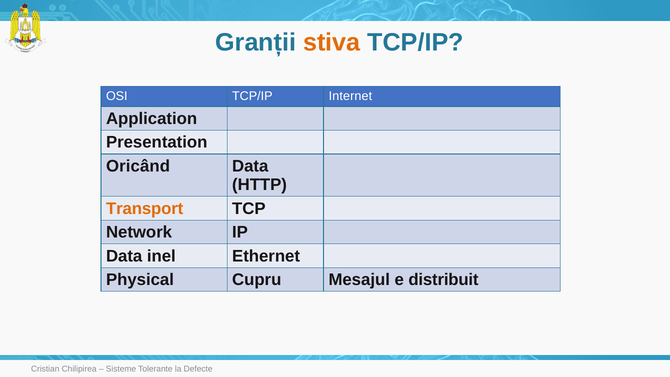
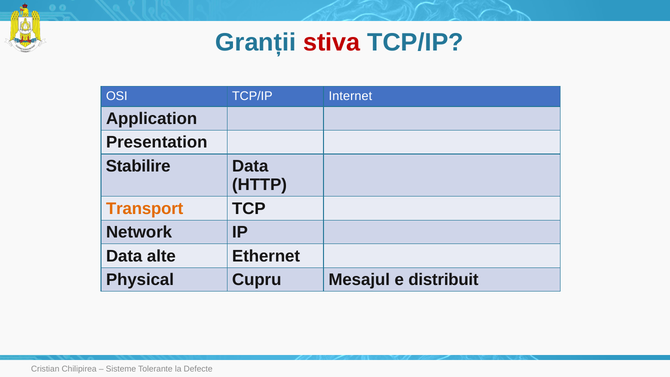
stiva colour: orange -> red (332, 43)
Oricând: Oricând -> Stabilire (138, 166)
inel: inel -> alte (161, 256)
